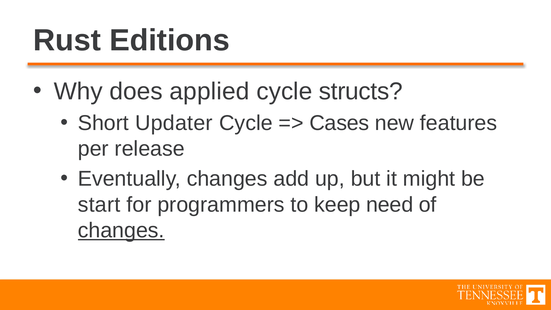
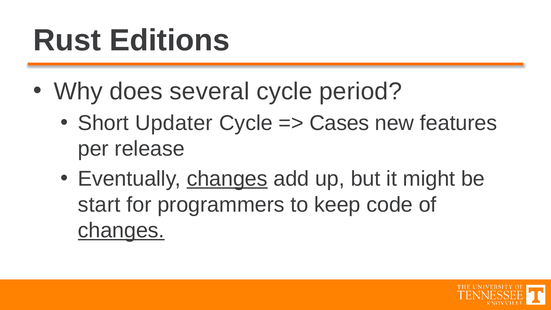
applied: applied -> several (209, 91)
structs: structs -> period (361, 91)
changes underline: none -> present (227, 179)
need: need -> code (390, 205)
